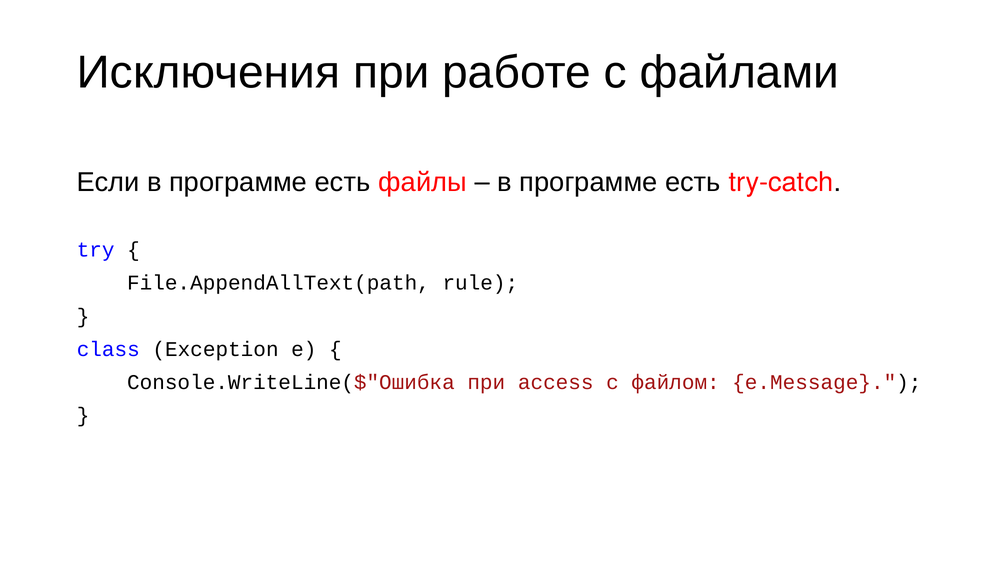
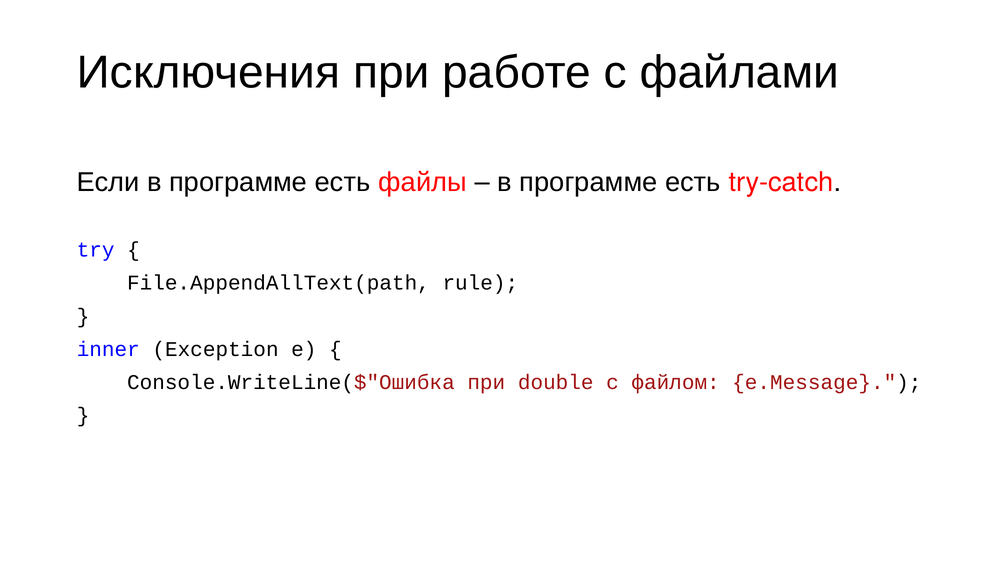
class: class -> inner (108, 349)
access: access -> double (556, 383)
